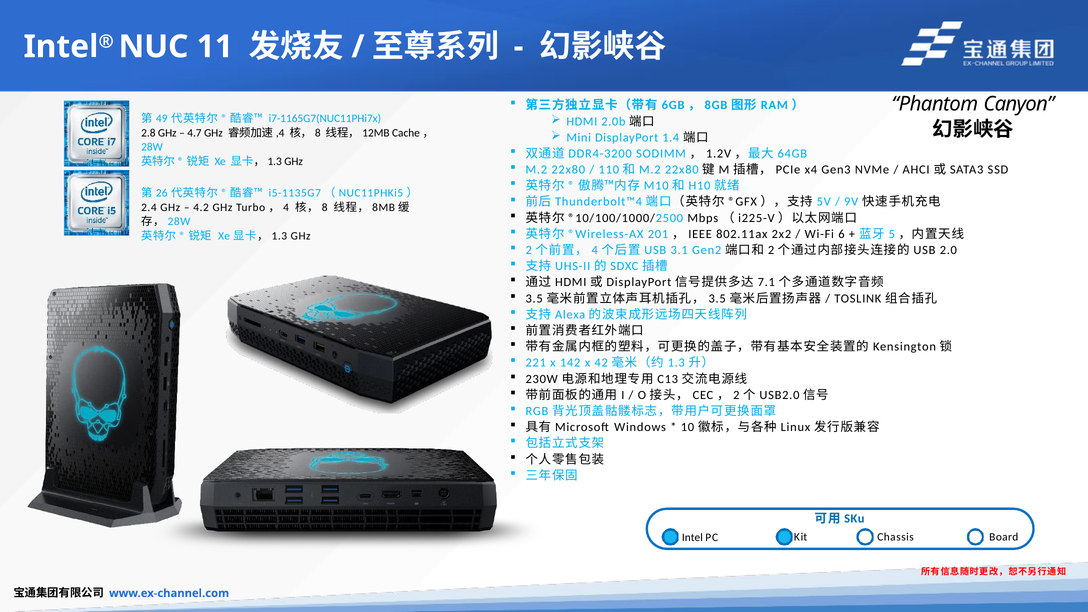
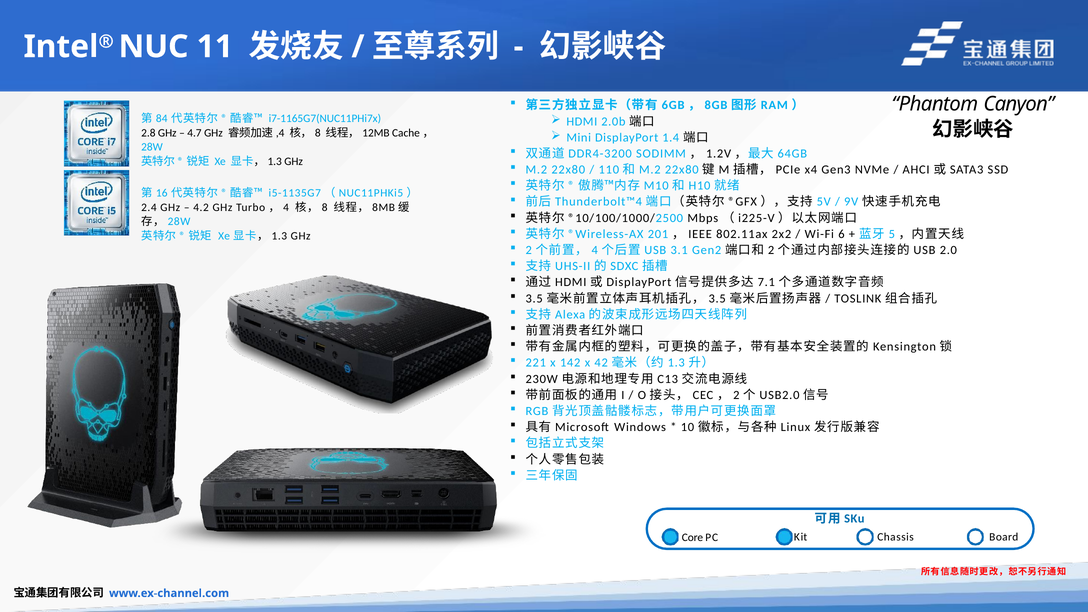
49: 49 -> 84 (162, 118)
26: 26 -> 16 (162, 193)
Intel: Intel -> Core (692, 538)
